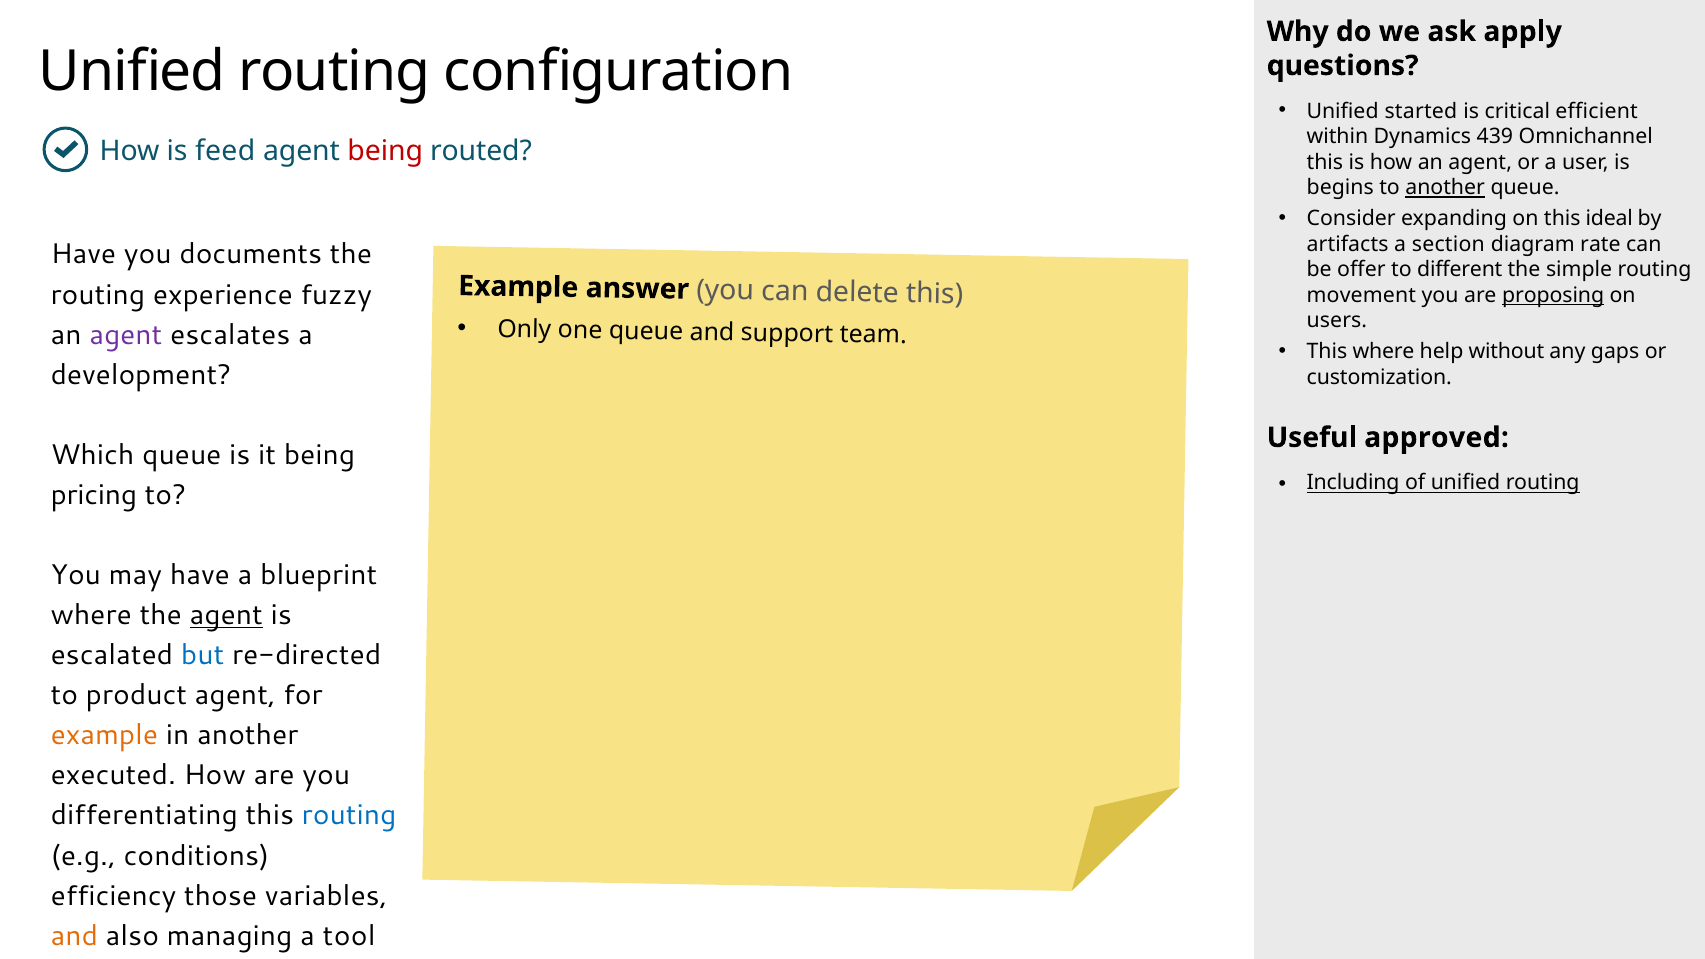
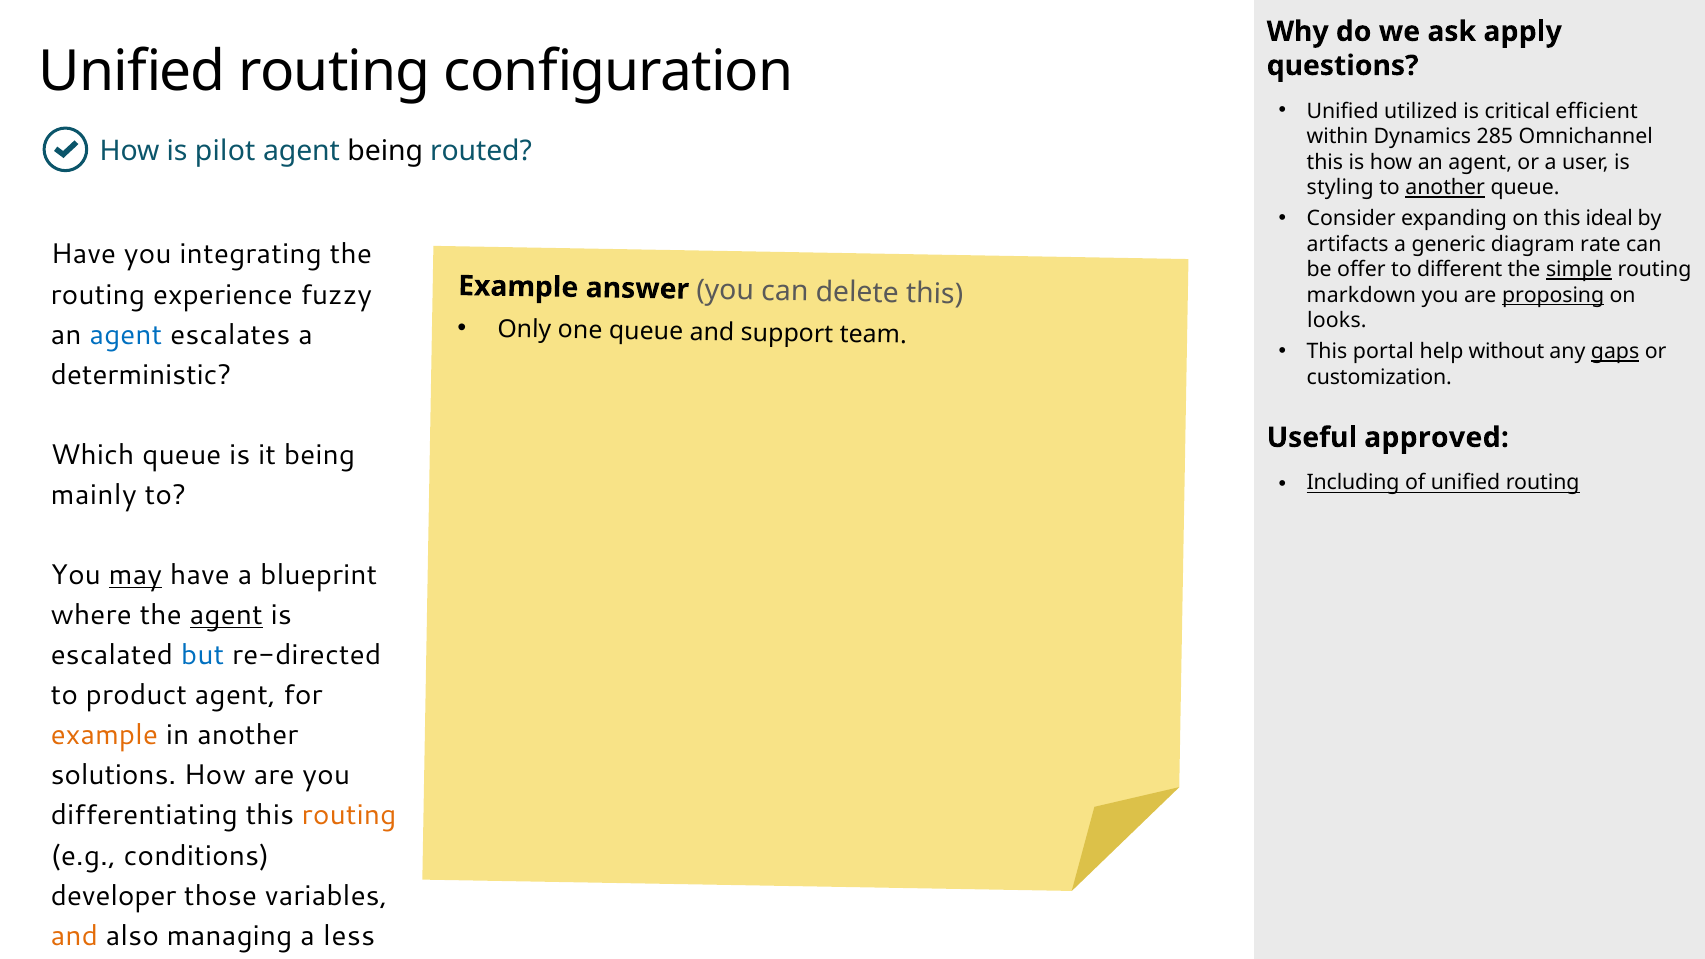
started: started -> utilized (1421, 111)
439: 439 -> 285 (1495, 137)
feed: feed -> pilot (225, 151)
being colour: red -> black (385, 151)
begins: begins -> styling (1340, 188)
section: section -> generic (1449, 244)
documents: documents -> integrating (251, 255)
simple underline: none -> present (1579, 270)
movement: movement -> markdown (1361, 295)
users: users -> looks (1337, 321)
agent colour: purple -> blue (126, 335)
This where: where -> portal (1383, 352)
gaps underline: none -> present (1615, 352)
development: development -> deterministic (141, 375)
pricing: pricing -> mainly (94, 495)
may underline: none -> present (135, 575)
executed: executed -> solutions (113, 776)
routing colour: blue -> orange (349, 816)
efficiency: efficiency -> developer (114, 896)
tool: tool -> less (349, 936)
